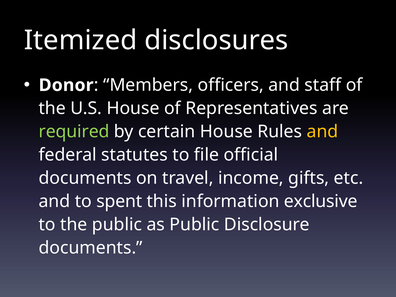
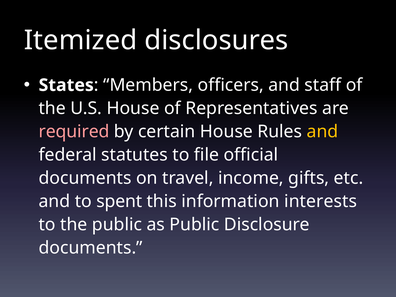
Donor: Donor -> States (66, 85)
required colour: light green -> pink (74, 132)
exclusive: exclusive -> interests (321, 201)
